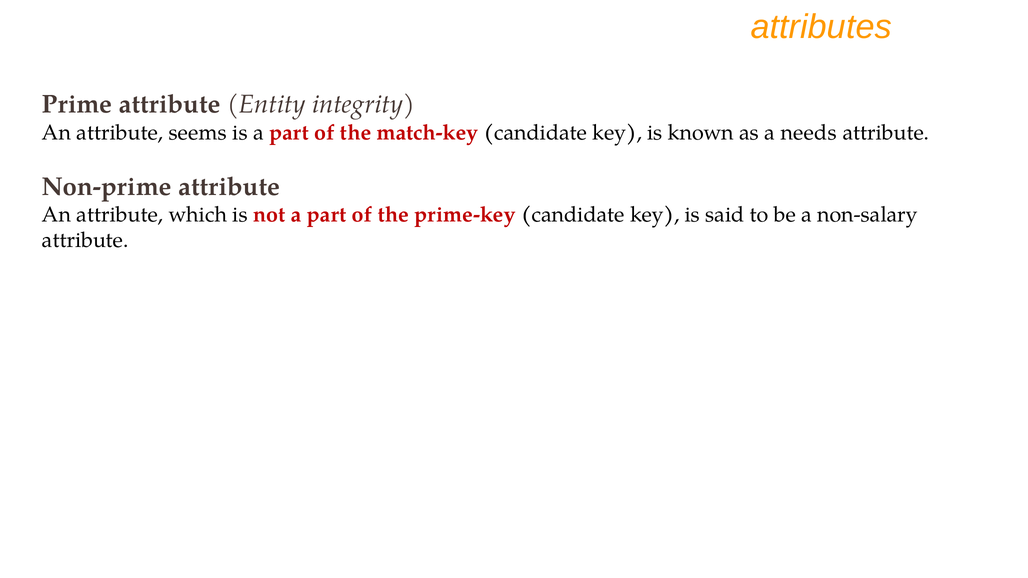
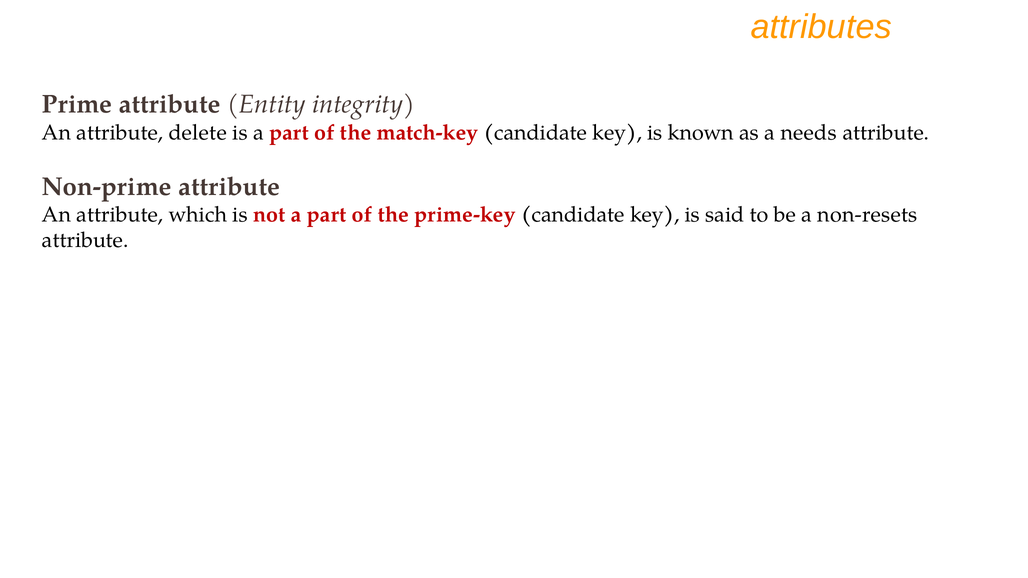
seems: seems -> delete (198, 132)
non-salary: non-salary -> non-resets (867, 215)
